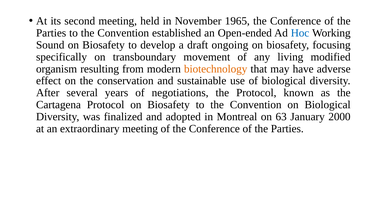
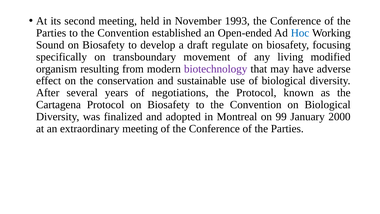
1965: 1965 -> 1993 (237, 21)
ongoing: ongoing -> regulate (230, 45)
biotechnology colour: orange -> purple (216, 69)
63: 63 -> 99 (281, 117)
